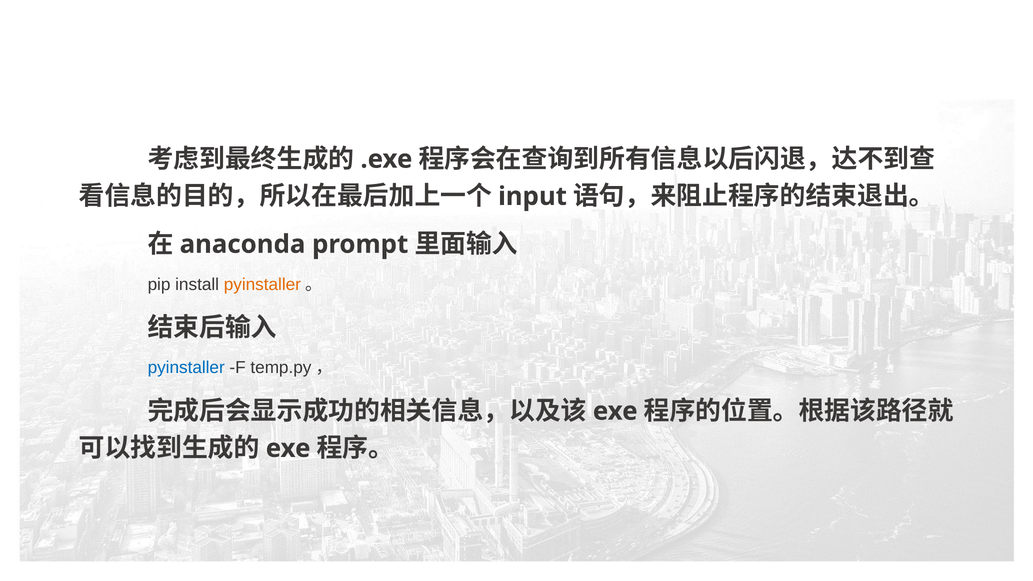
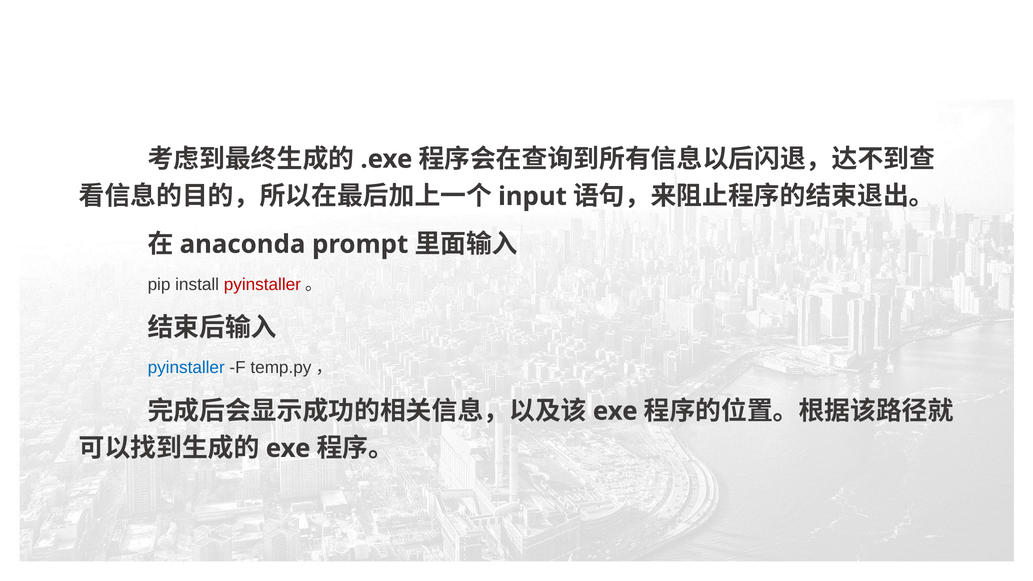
pyinstaller colour: orange -> red (262, 284)
